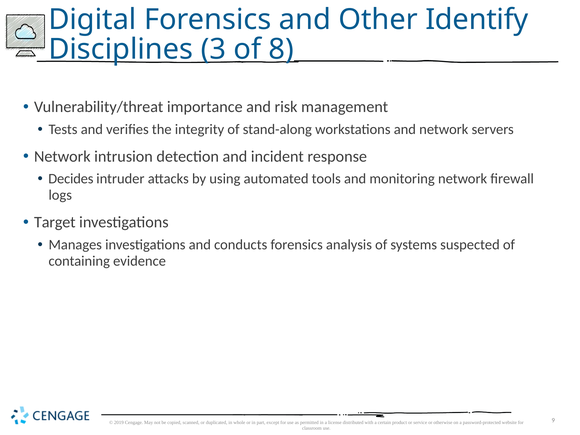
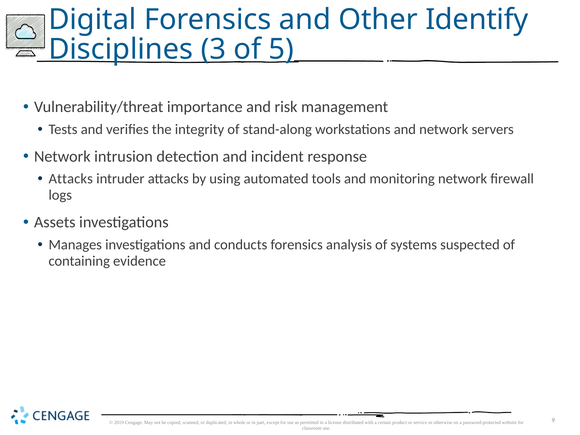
8: 8 -> 5 (281, 49)
Decides: Decides -> Attacks (71, 179)
Target: Target -> Assets (55, 222)
